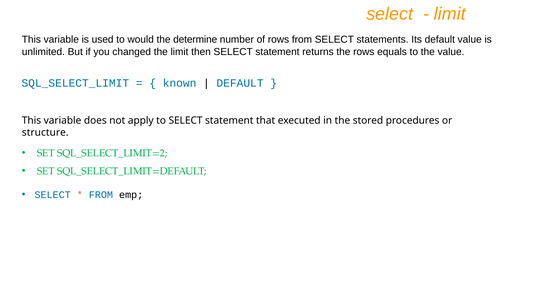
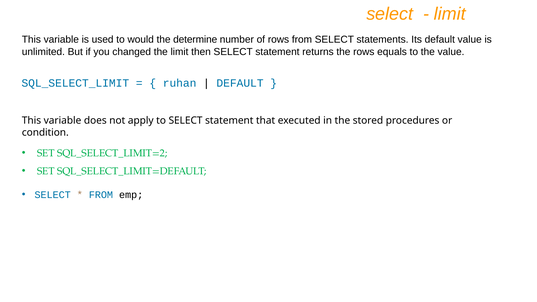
known: known -> ruhan (180, 83)
structure: structure -> condition (45, 133)
